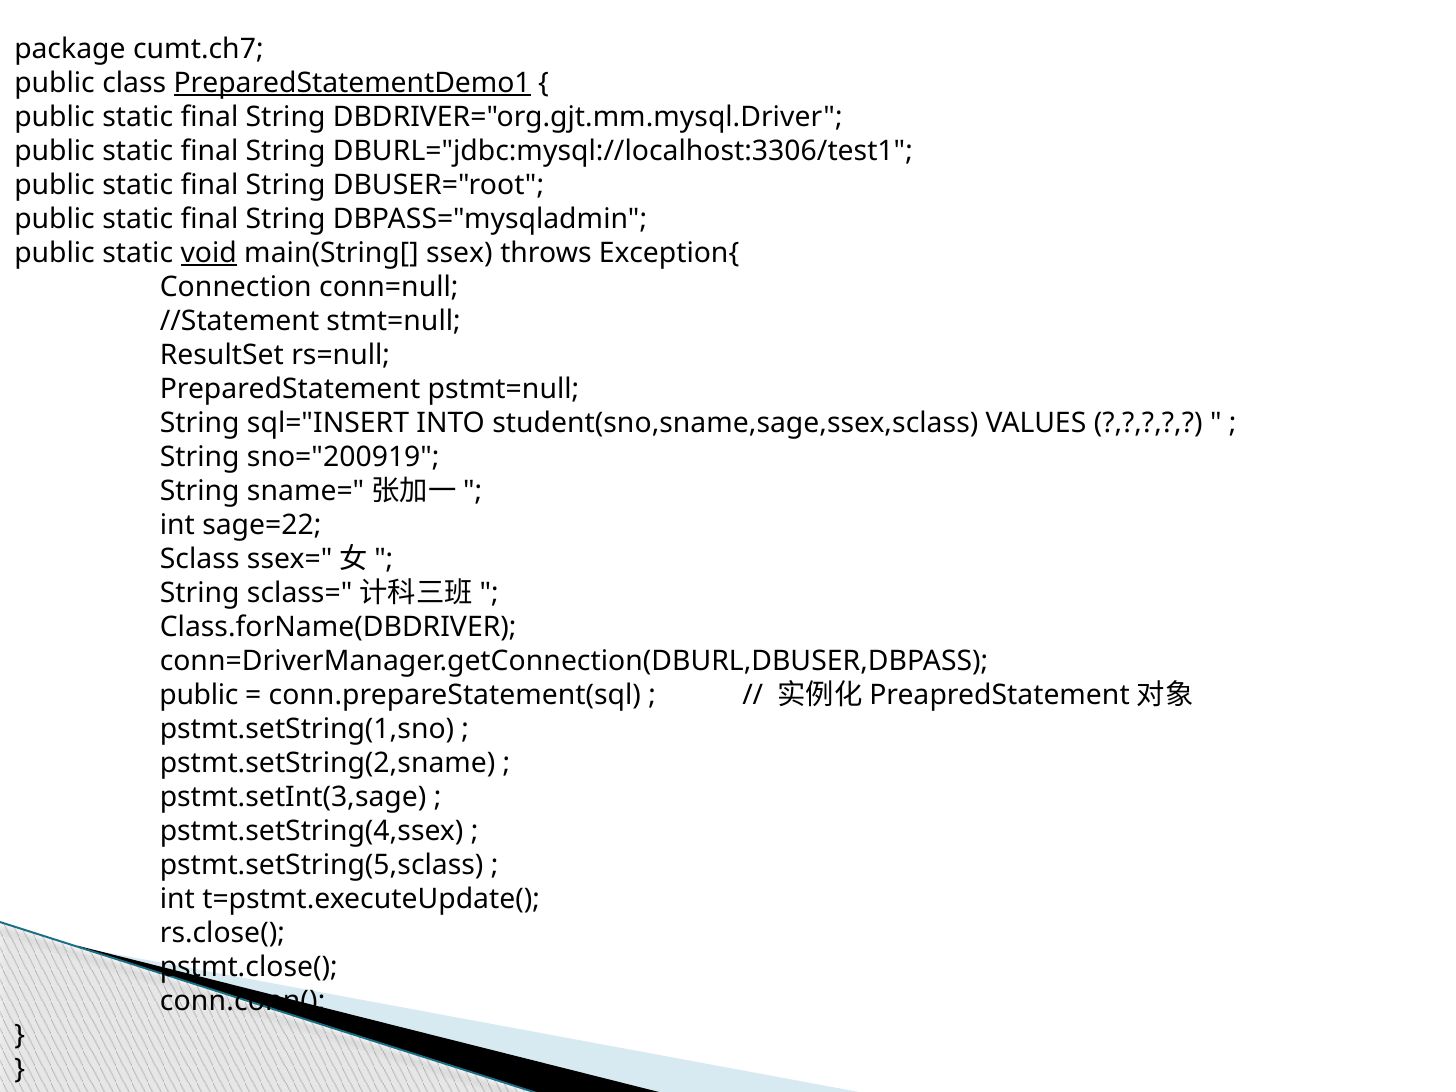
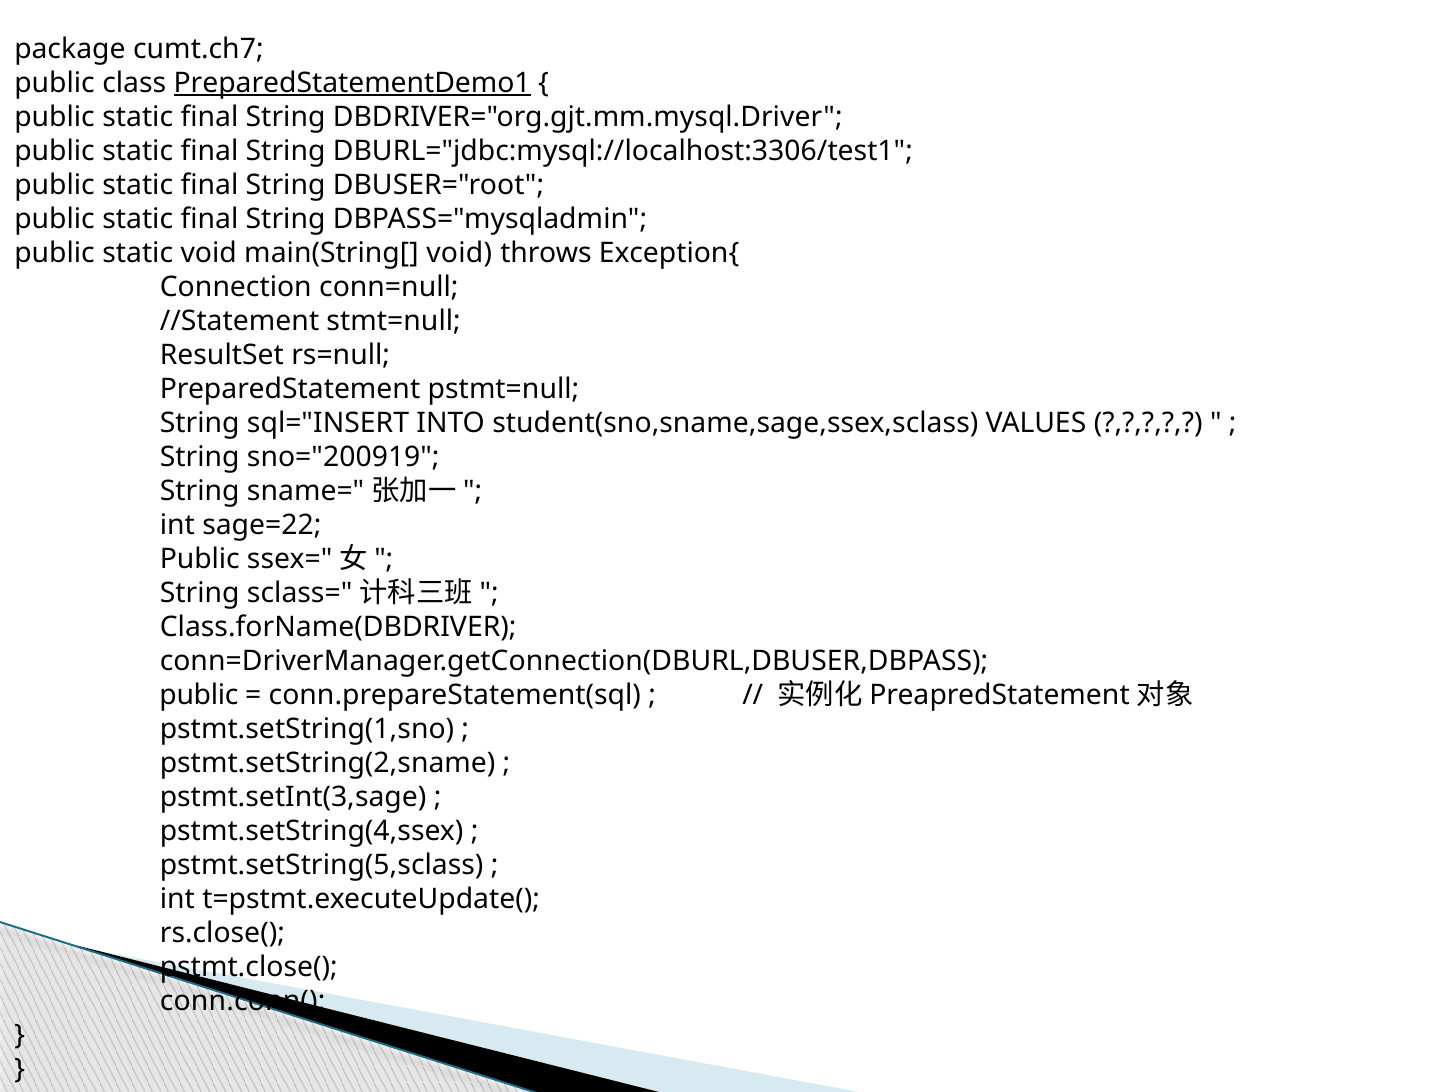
void underline: present -> none (209, 253)
main(String[ ssex: ssex -> void (459, 253)
Sclass: Sclass -> Public (200, 559)
